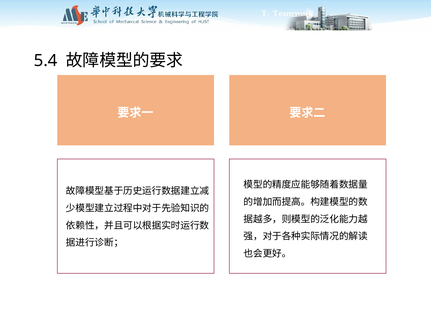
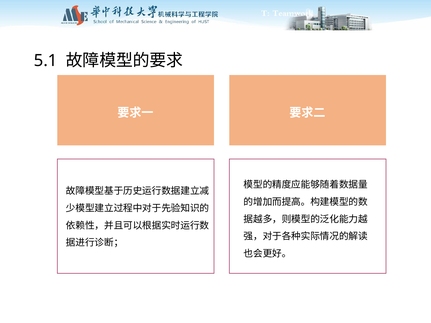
5.4: 5.4 -> 5.1 (46, 61)
